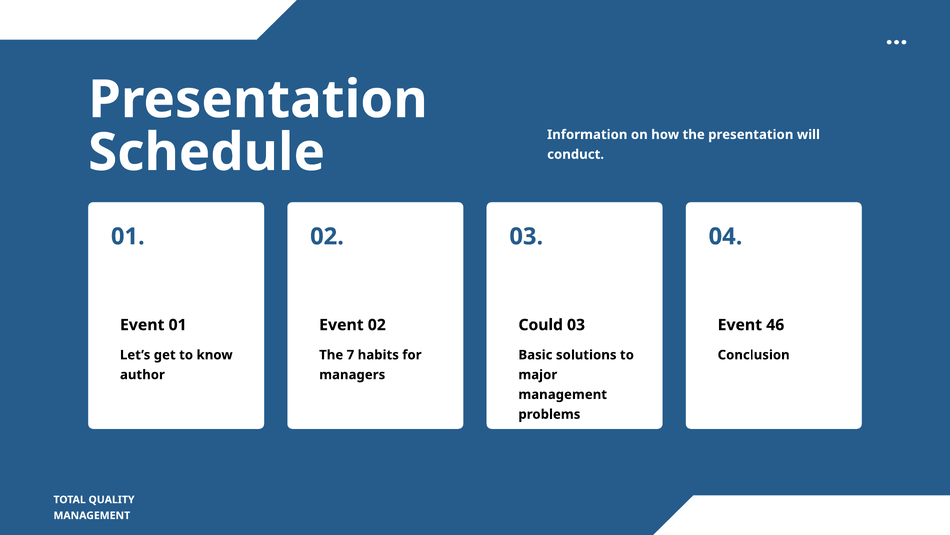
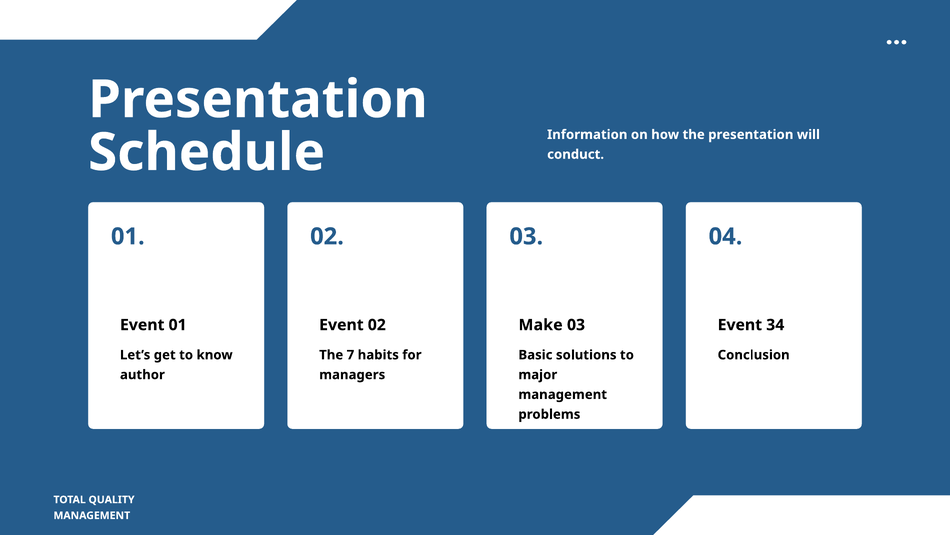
Could: Could -> Make (541, 325)
46: 46 -> 34 (775, 325)
